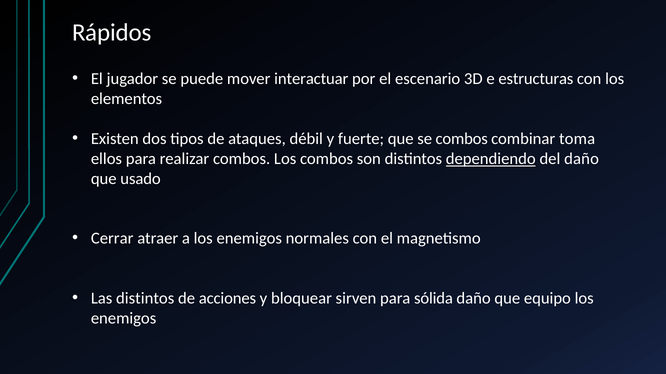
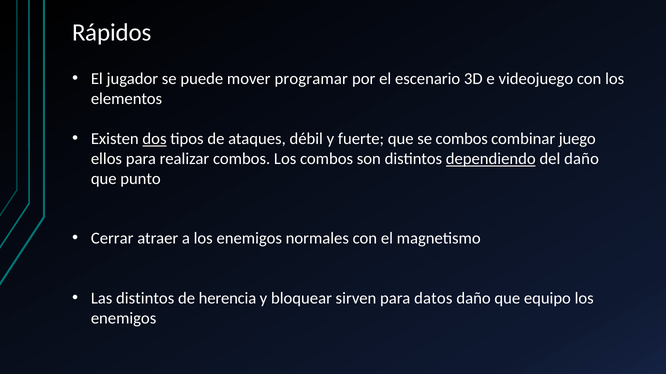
interactuar: interactuar -> programar (311, 79)
estructuras: estructuras -> videojuego (536, 79)
dos underline: none -> present (155, 139)
toma: toma -> juego (577, 139)
usado: usado -> punto (141, 179)
acciones: acciones -> herencia (227, 299)
sólida: sólida -> datos (433, 299)
